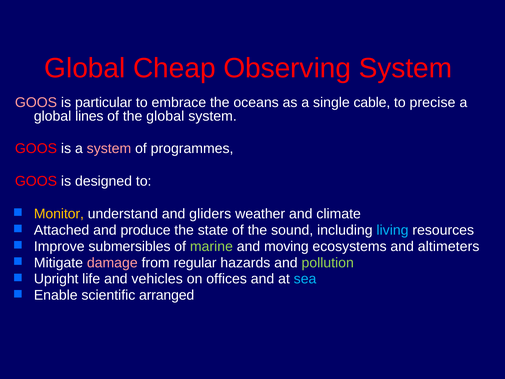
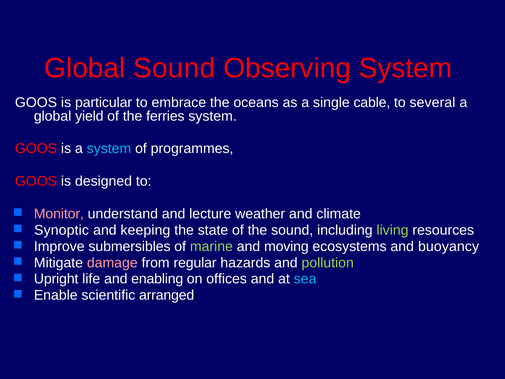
Global Cheap: Cheap -> Sound (174, 68)
GOOS colour: pink -> white (36, 103)
precise: precise -> several (432, 103)
lines: lines -> yield (89, 116)
the global: global -> ferries (165, 116)
system colour: pink -> light blue (109, 149)
Monitor colour: yellow -> pink (59, 214)
gliders: gliders -> lecture (210, 214)
Attached: Attached -> Synoptic (62, 230)
produce: produce -> keeping (145, 230)
living colour: light blue -> light green (392, 230)
altimeters: altimeters -> buoyancy (449, 246)
vehicles: vehicles -> enabling (157, 279)
